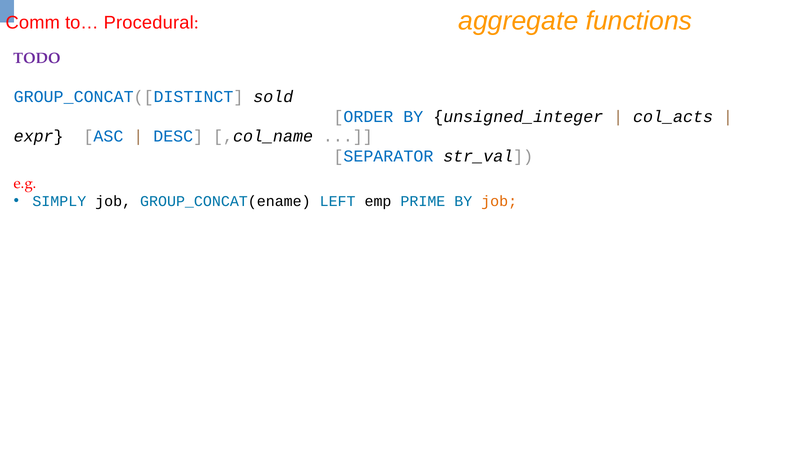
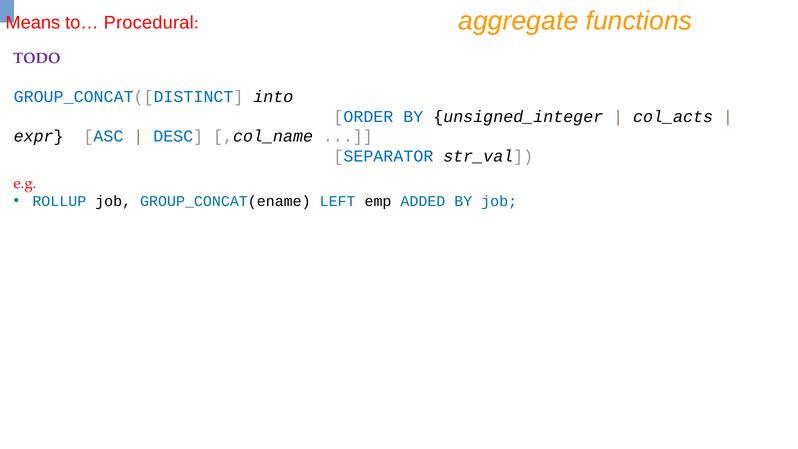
Comm: Comm -> Means (33, 23)
sold: sold -> into (273, 97)
SIMPLY: SIMPLY -> ROLLUP (59, 201)
PRIME: PRIME -> ADDED (423, 201)
job colour: orange -> blue (499, 201)
